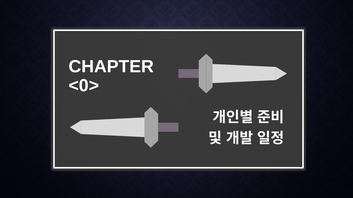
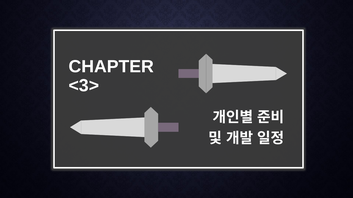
<0>: <0> -> <3> (84, 86)
